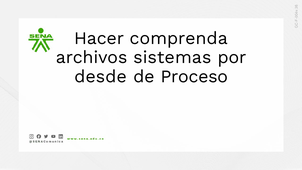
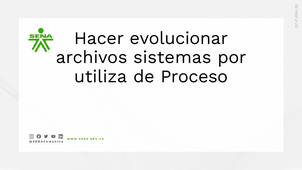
comprenda: comprenda -> evolucionar (179, 38)
desde: desde -> utiliza (101, 76)
